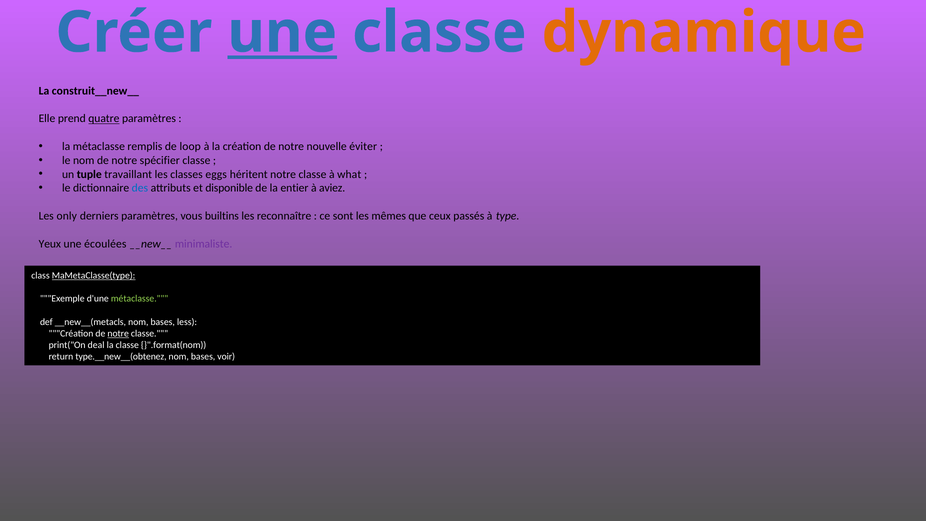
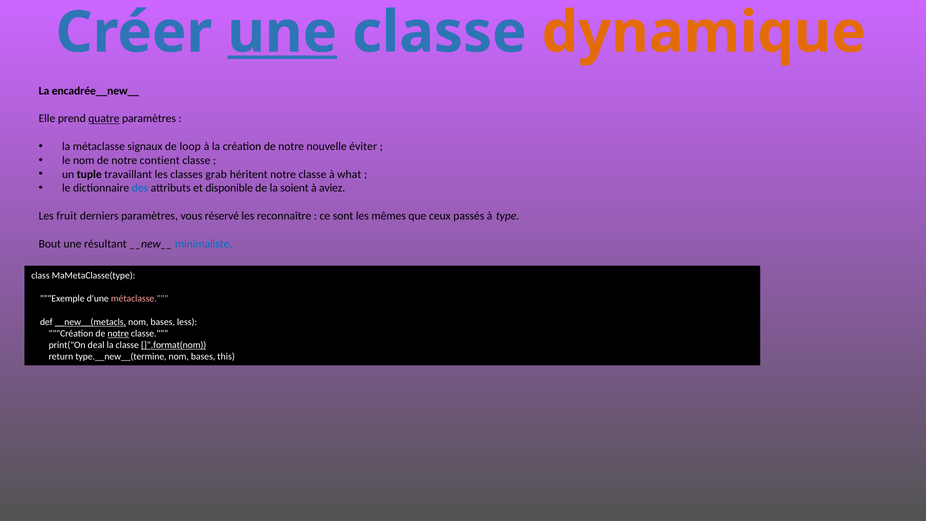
construit__new__: construit__new__ -> encadrée__new__ (95, 91)
remplis: remplis -> signaux (145, 146)
spécifier: spécifier -> contient (160, 160)
eggs: eggs -> grab (216, 174)
entier: entier -> soient (294, 188)
only: only -> fruit (67, 216)
builtins: builtins -> réservé (222, 216)
Yeux: Yeux -> Bout (50, 244)
écoulées: écoulées -> résultant (105, 244)
minimaliste colour: purple -> blue (204, 244)
MaMetaClasse(type underline: present -> none (94, 276)
métaclasse colour: light green -> pink (140, 299)
__new__(metacls underline: none -> present (90, 322)
}".format(nom underline: none -> present (174, 345)
type.__new__(obtenez: type.__new__(obtenez -> type.__new__(termine (121, 357)
voir: voir -> this (226, 357)
